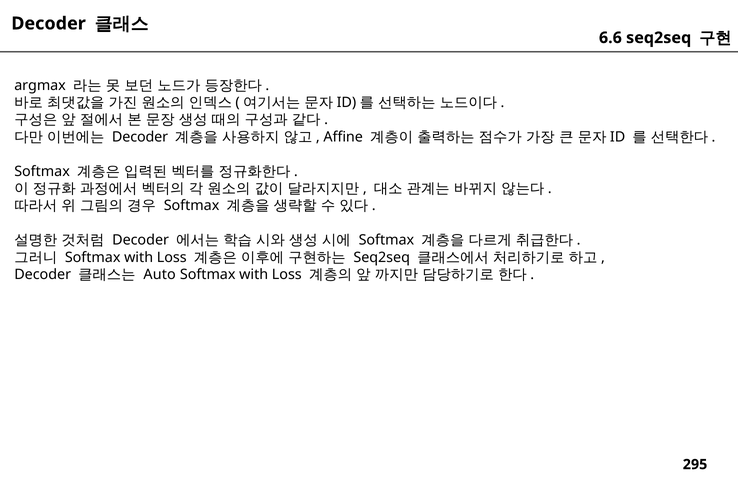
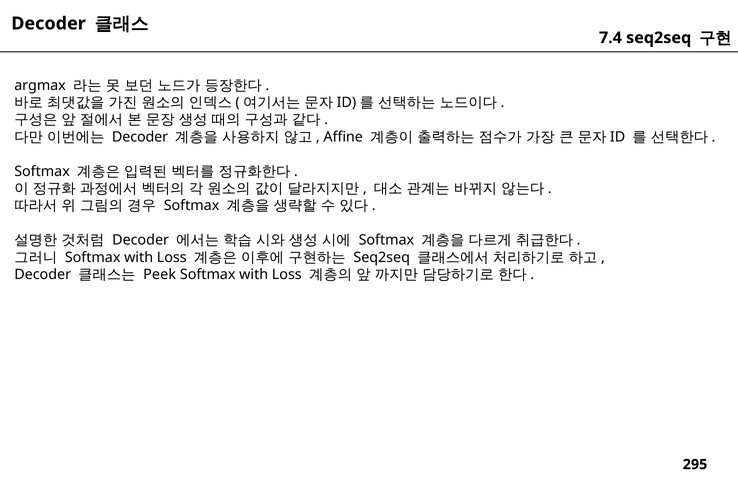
6.6: 6.6 -> 7.4 (610, 38)
Auto: Auto -> Peek (160, 275)
